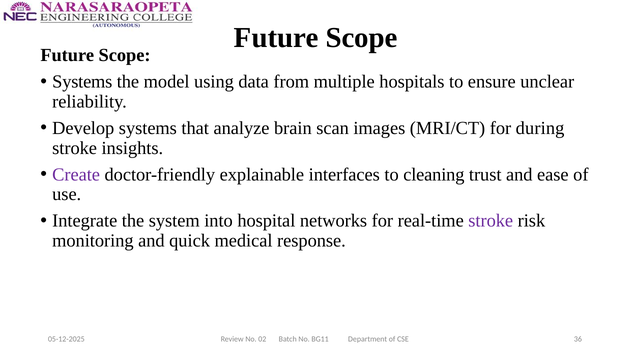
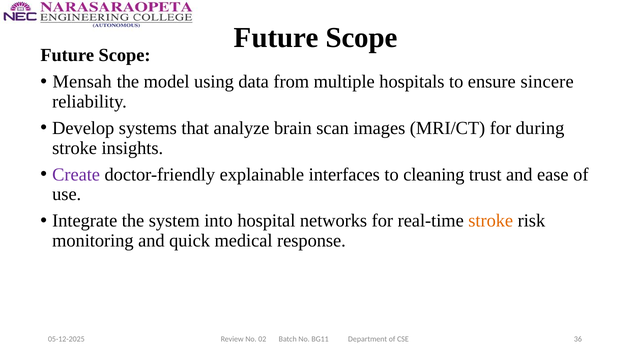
Systems: Systems -> Mensah (82, 82)
unclear: unclear -> sincere (547, 82)
stroke colour: purple -> orange (491, 220)
